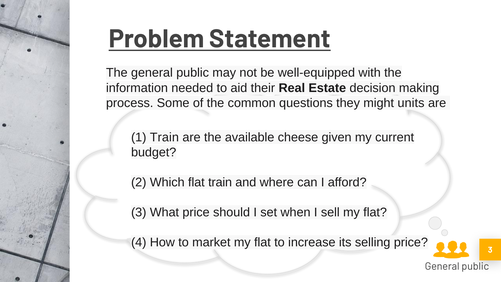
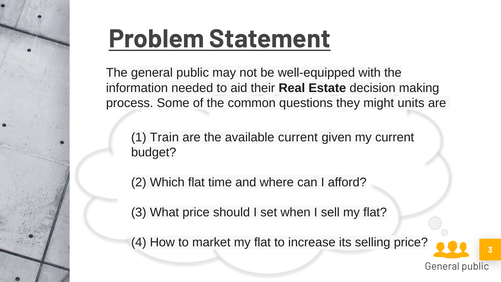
available cheese: cheese -> current (298, 137)
flat train: train -> time (220, 182)
